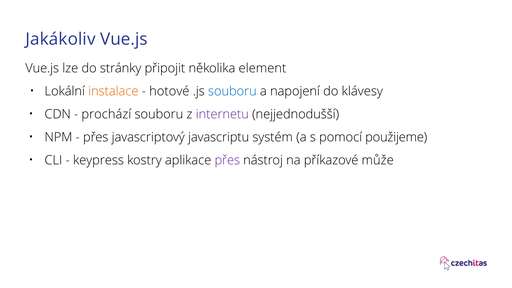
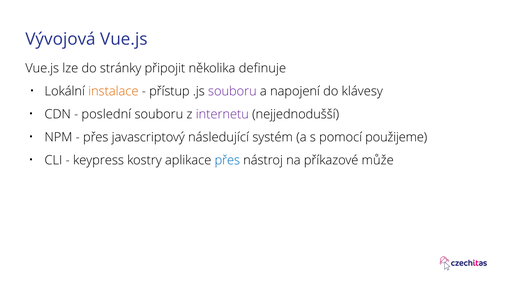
Jakákoliv: Jakákoliv -> Vývojová (61, 39)
element: element -> definuje (262, 68)
hotové: hotové -> přístup (169, 91)
souboru colour: blue -> purple (232, 91)
prochází: prochází -> poslední (106, 114)
javascriptu: javascriptu -> následující (219, 137)
přes colour: purple -> blue (227, 160)
